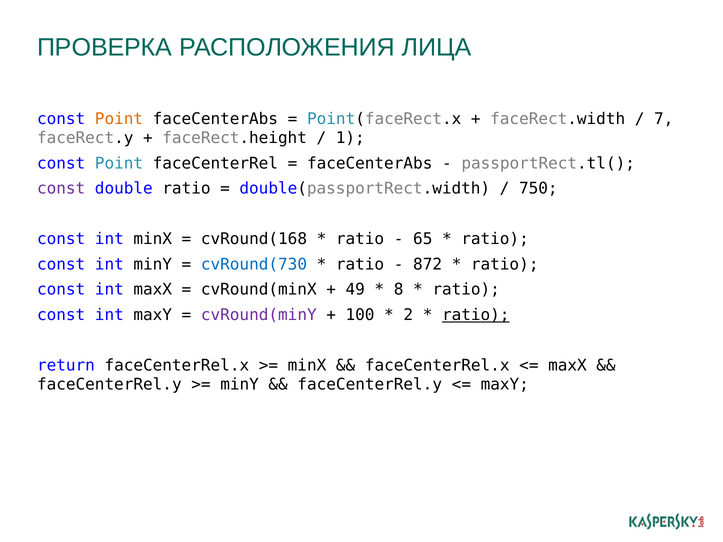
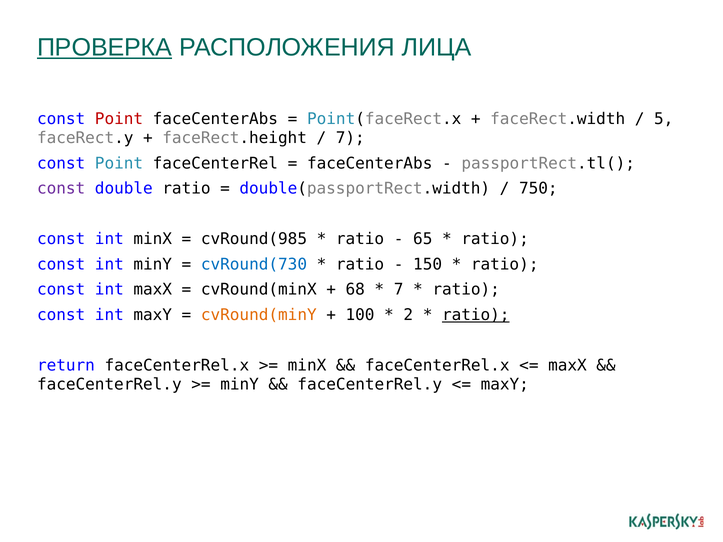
ПРОВЕРКА underline: none -> present (105, 47)
Point colour: orange -> red (119, 119)
7: 7 -> 5 (664, 119)
1: 1 -> 7 (350, 138)
cvRound(168: cvRound(168 -> cvRound(985 (254, 239)
872: 872 -> 150 (428, 265)
49: 49 -> 68 (355, 290)
8: 8 -> 7 (399, 290)
cvRound(minY colour: purple -> orange (259, 315)
